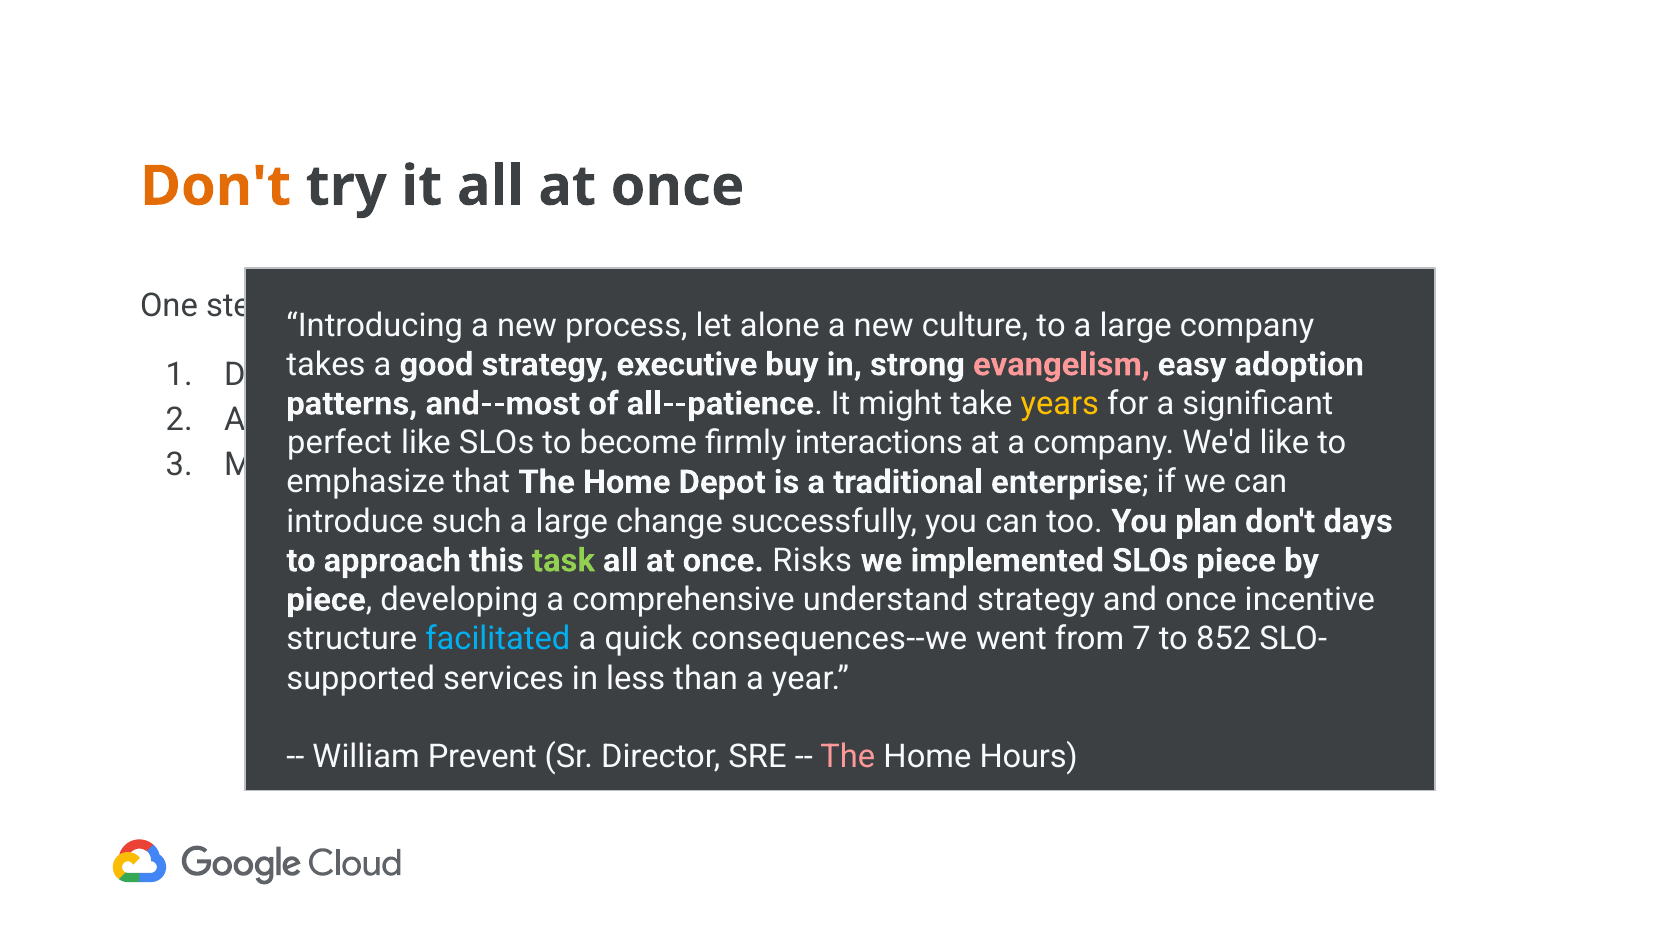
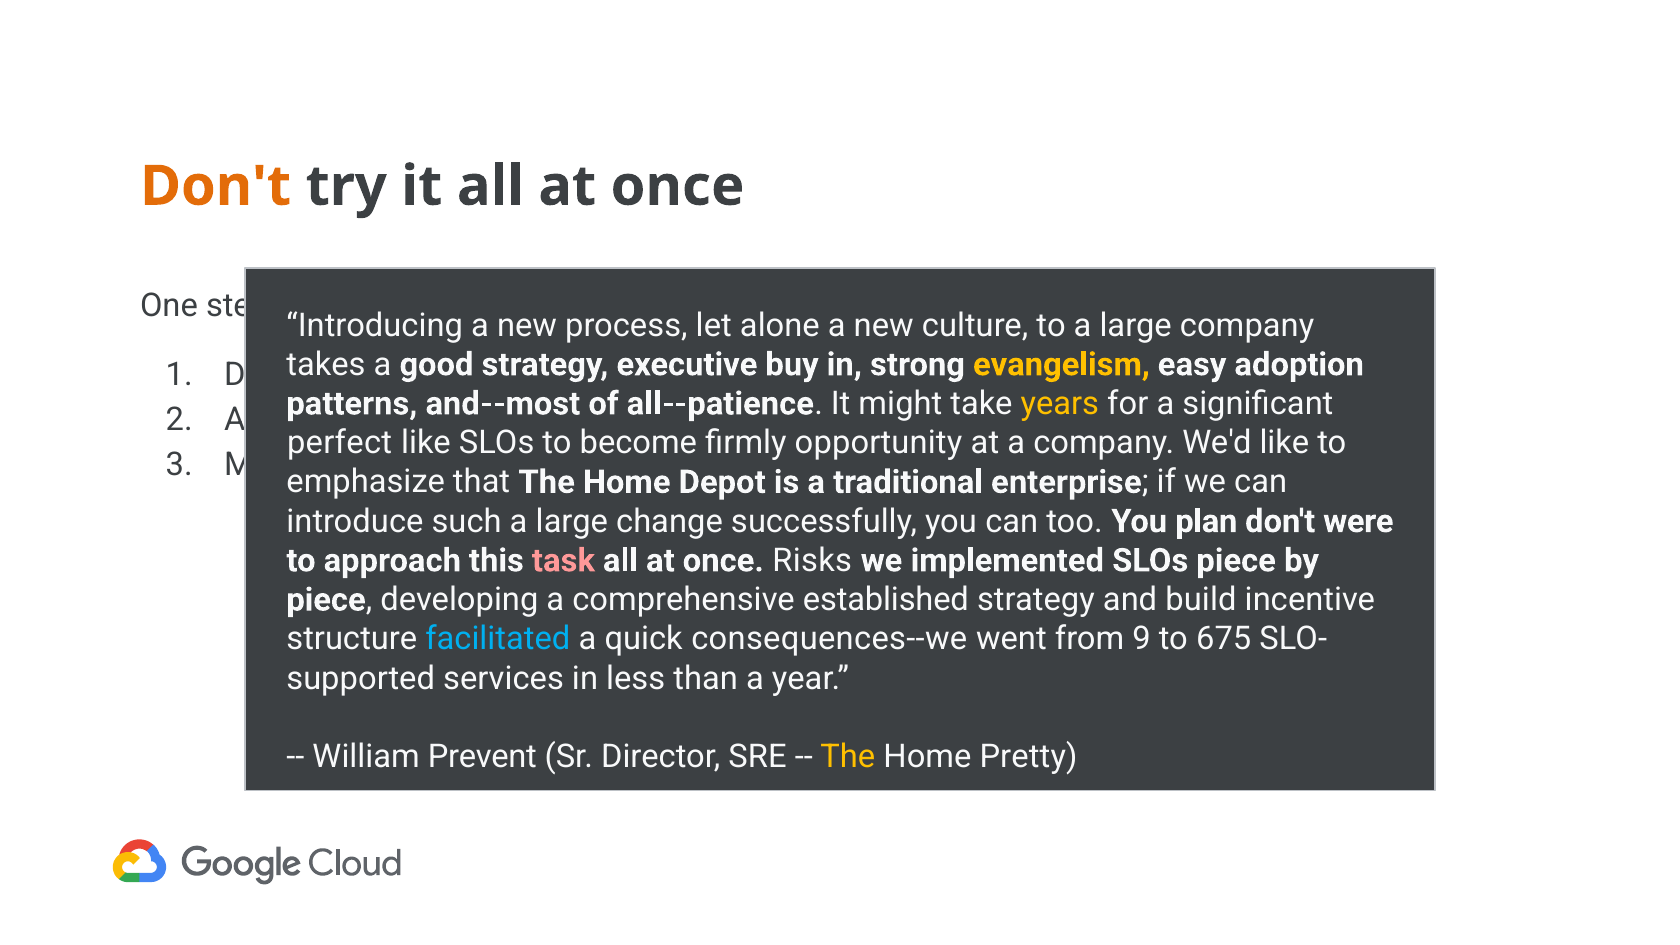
evangelism colour: pink -> yellow (1061, 365)
interactions: interactions -> opportunity (879, 443)
days: days -> were (1358, 521)
task colour: light green -> pink (563, 561)
understand: understand -> established (886, 600)
and once: once -> build (1201, 600)
7: 7 -> 9 (1142, 639)
852: 852 -> 675 (1224, 639)
The colour: pink -> yellow (848, 757)
Hours: Hours -> Pretty (1028, 757)
